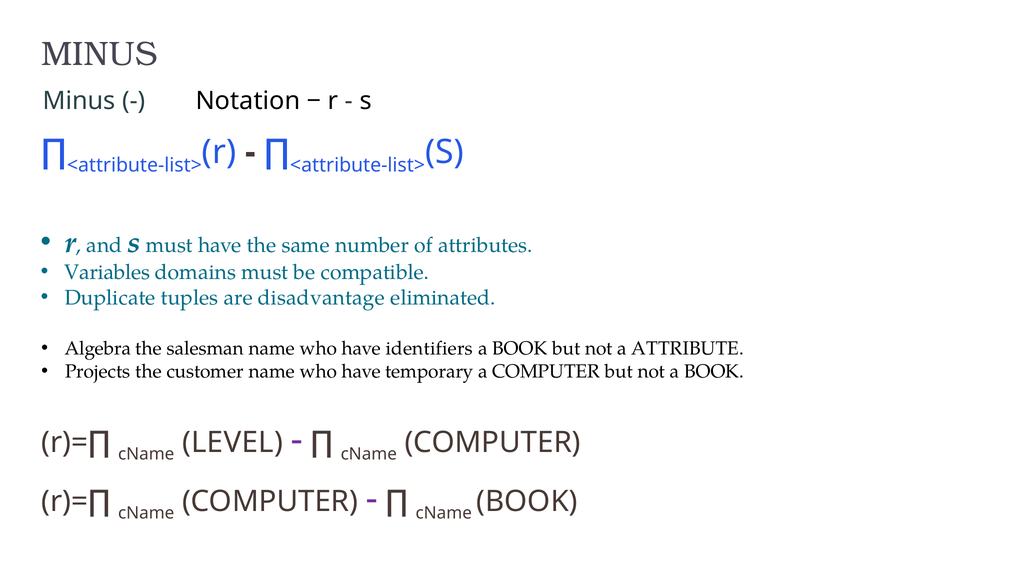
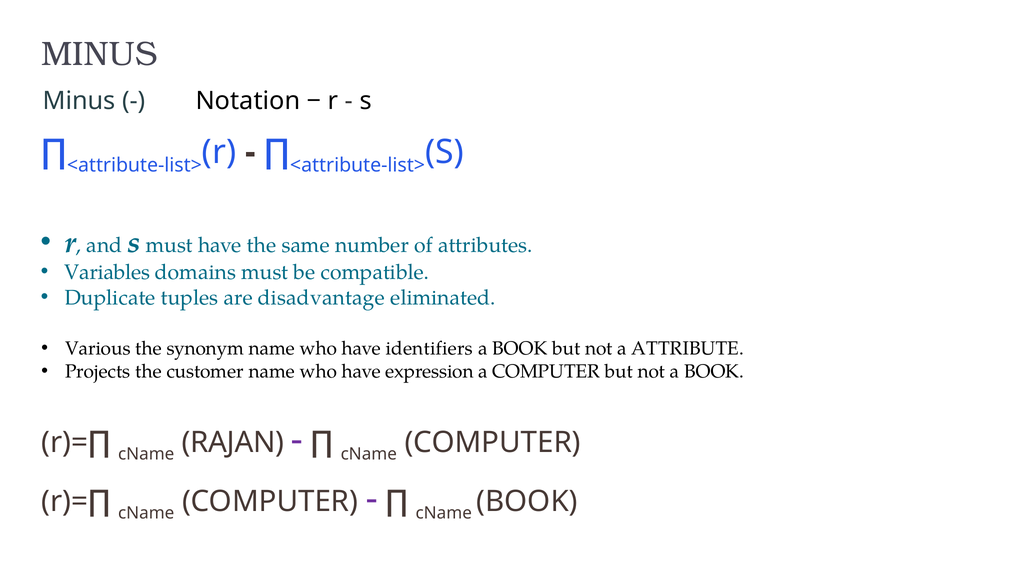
Algebra: Algebra -> Various (98, 348)
salesman: salesman -> synonym (205, 348)
temporary: temporary -> expression (429, 371)
LEVEL: LEVEL -> RAJAN (233, 442)
